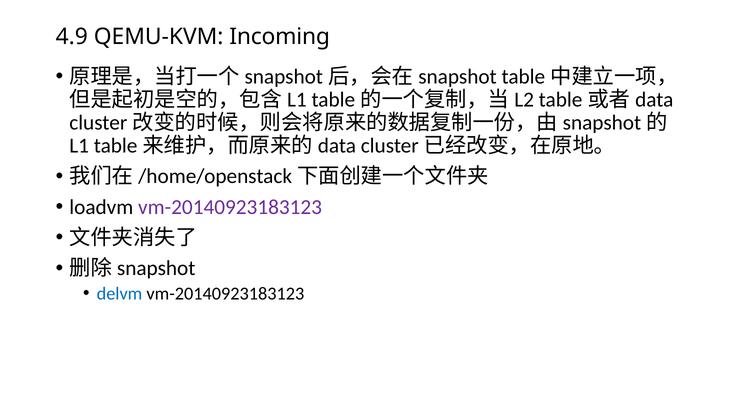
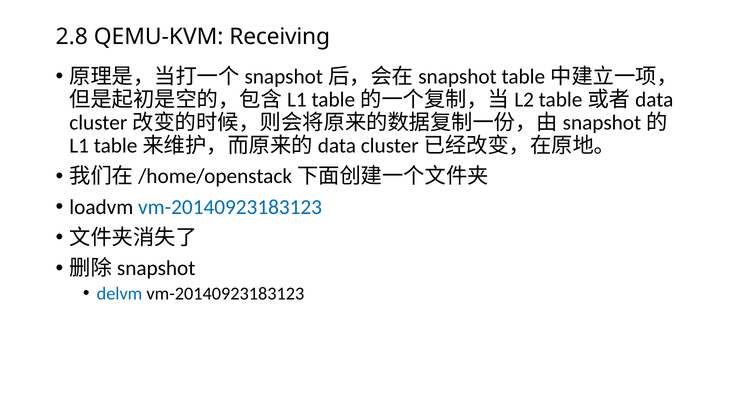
4.9: 4.9 -> 2.8 (72, 37)
Incoming: Incoming -> Receiving (280, 37)
vm-20140923183123 colour: purple -> blue (230, 207)
